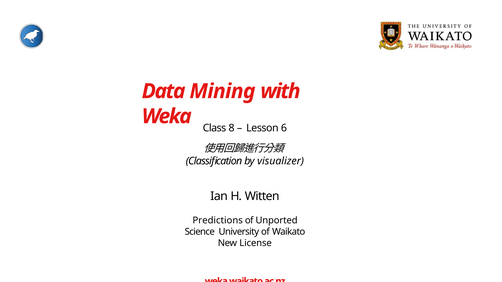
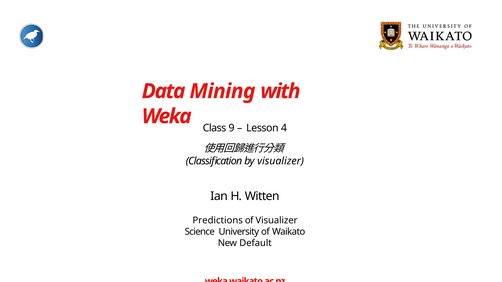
8: 8 -> 9 (231, 128)
6: 6 -> 4 (284, 128)
of Unported: Unported -> Visualizer (277, 221)
License: License -> Default (256, 243)
